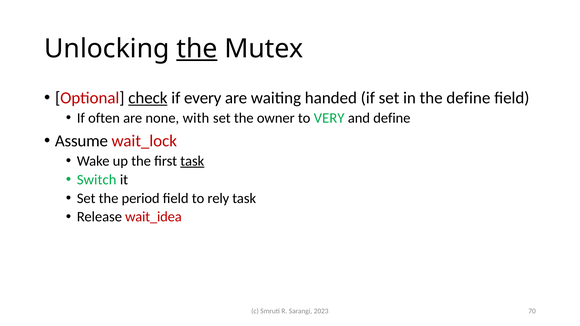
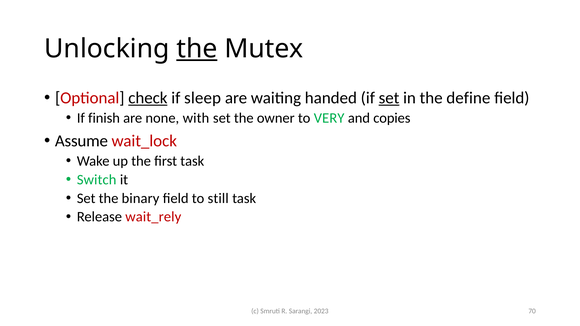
every: every -> sleep (203, 98)
set underline: none -> present (389, 98)
often: often -> finish (104, 118)
and define: define -> copies (392, 118)
task underline: present -> none (192, 161)
period: period -> binary (141, 198)
rely: rely -> still (218, 198)
wait_idea: wait_idea -> wait_rely (153, 217)
